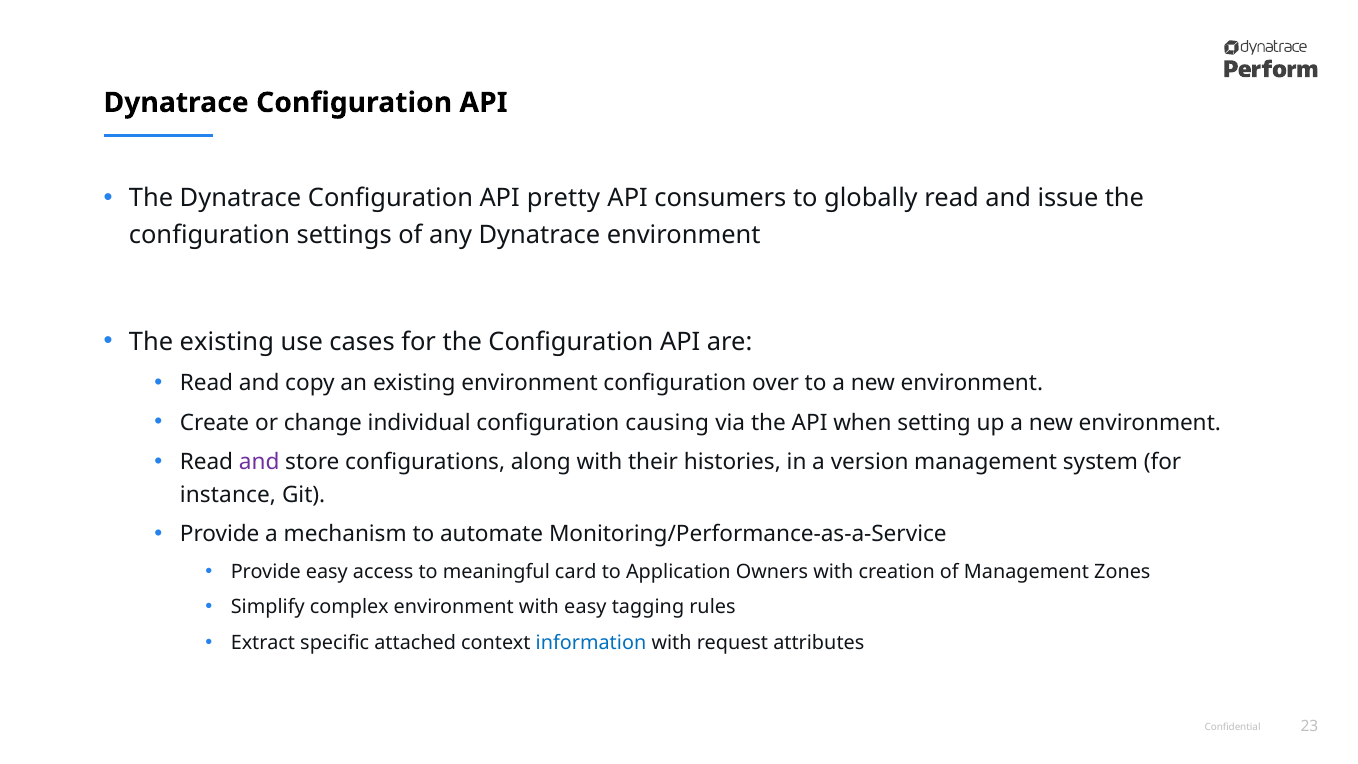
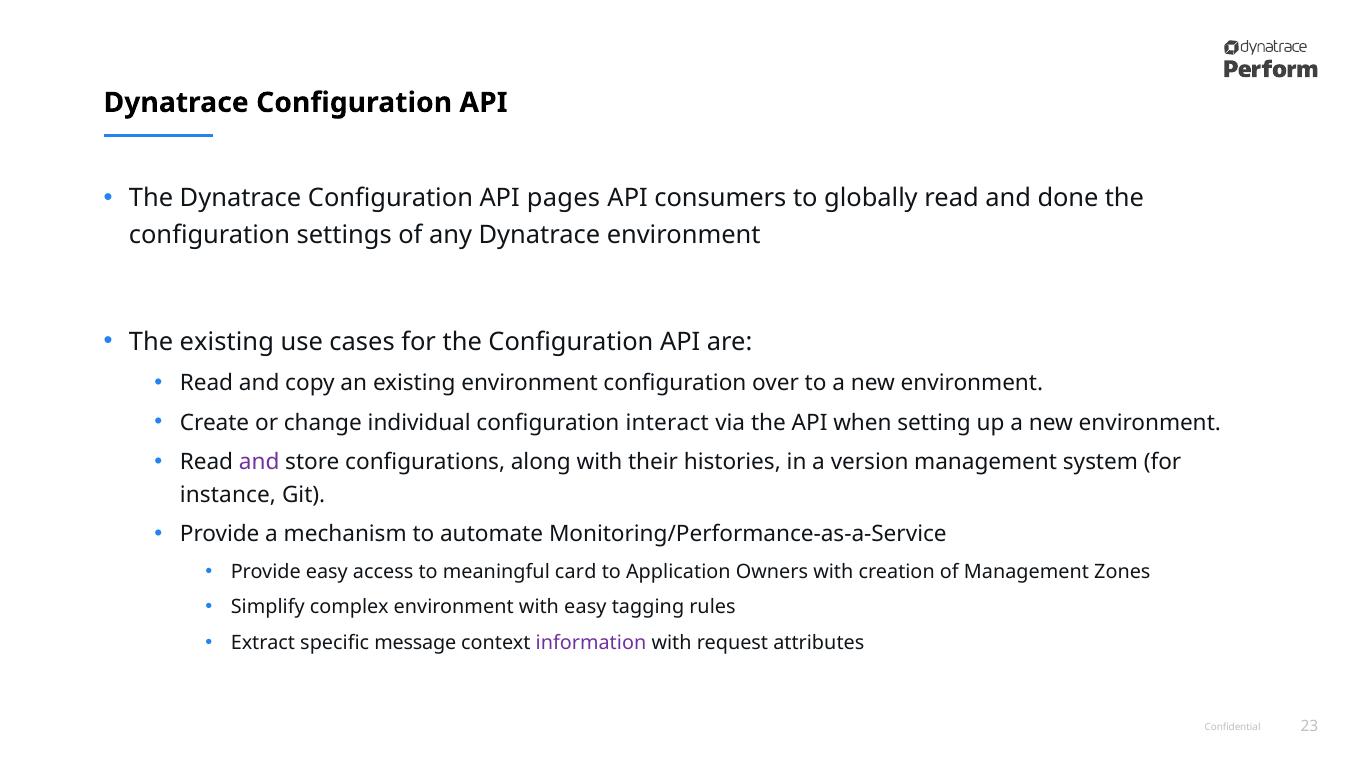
pretty: pretty -> pages (564, 198)
issue: issue -> done (1068, 198)
causing: causing -> interact (667, 423)
attached: attached -> message (415, 643)
information colour: blue -> purple (591, 643)
